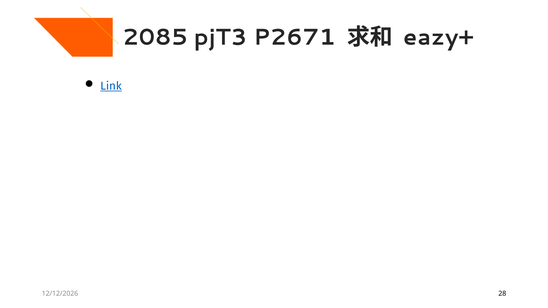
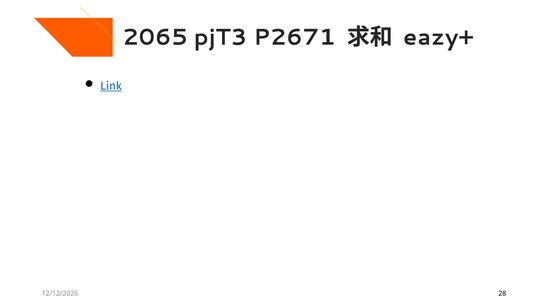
2085: 2085 -> 2065 (155, 37)
